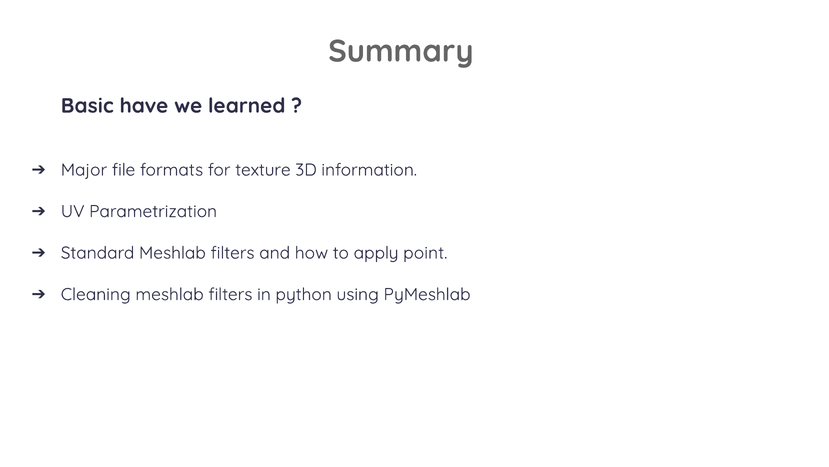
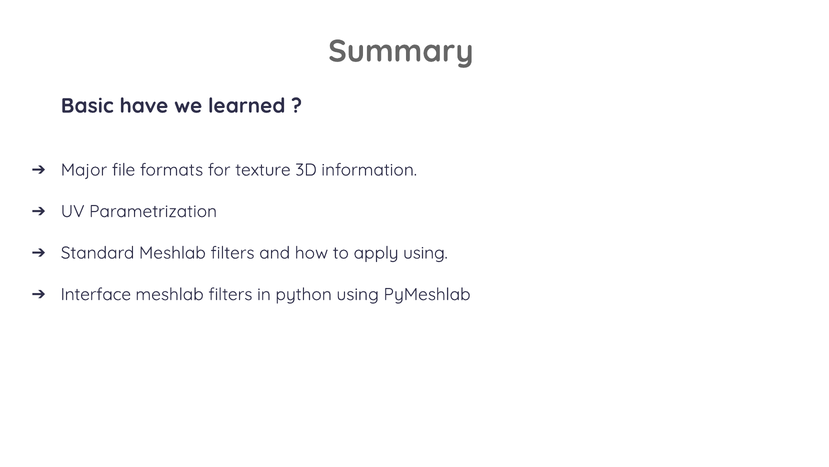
apply point: point -> using (425, 253)
Cleaning: Cleaning -> Interface (96, 294)
